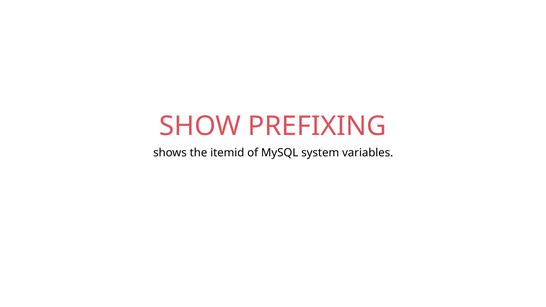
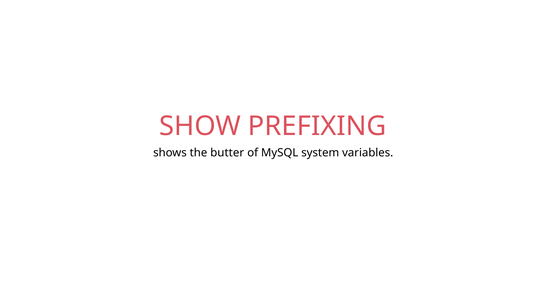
itemid: itemid -> butter (227, 153)
